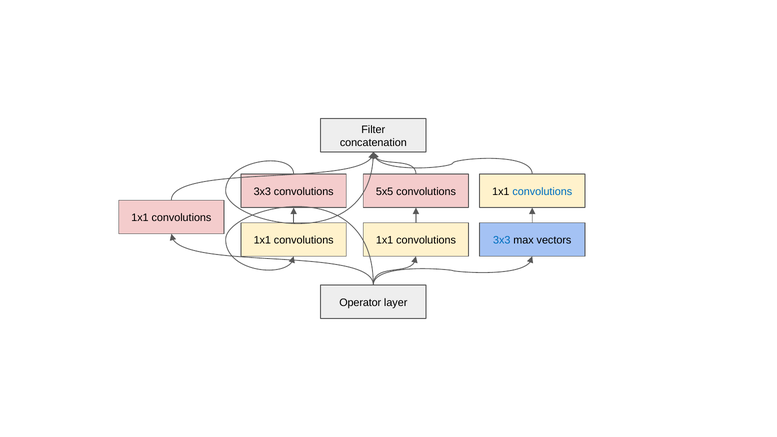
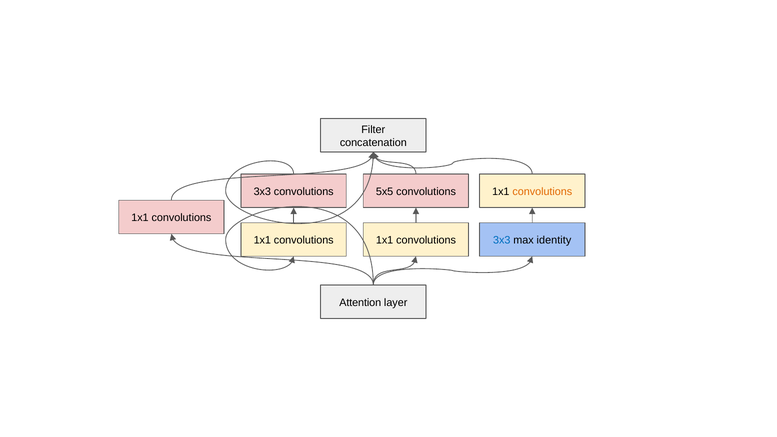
convolutions colour: blue -> orange (542, 192)
vectors: vectors -> identity (554, 240)
Operator: Operator -> Attention (360, 303)
